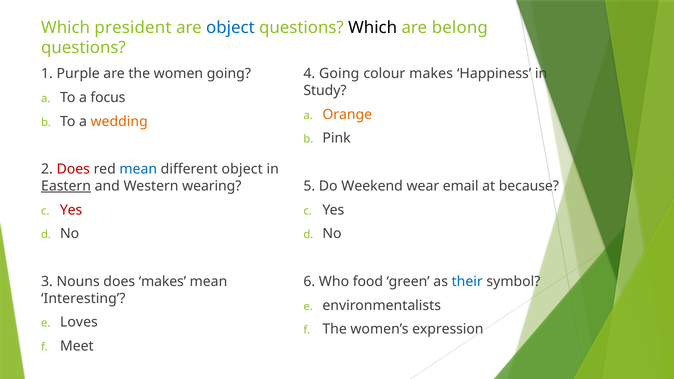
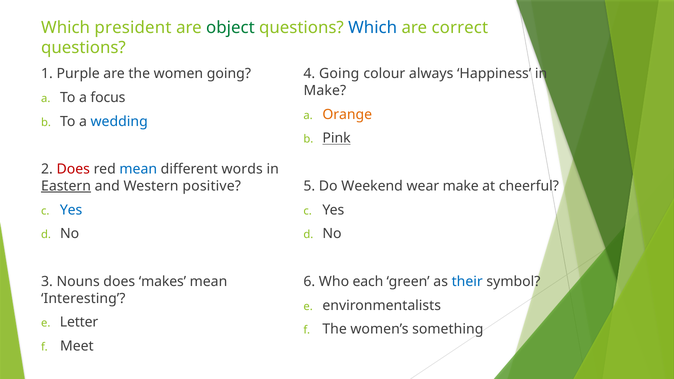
object colour: blue -> green (230, 28)
Which colour: black -> blue (373, 28)
belong: belong -> correct (460, 28)
colour makes: makes -> always (431, 74)
Study: Study -> Make (325, 91)
wedding colour: orange -> blue (119, 121)
Pink underline: none -> present (337, 138)
different object: object -> words (242, 169)
wearing: wearing -> positive (212, 186)
wear email: email -> make (461, 186)
because: because -> cheerful (529, 186)
Yes colour: red -> blue (71, 210)
food: food -> each (368, 282)
Loves: Loves -> Letter (79, 322)
expression: expression -> something (448, 329)
